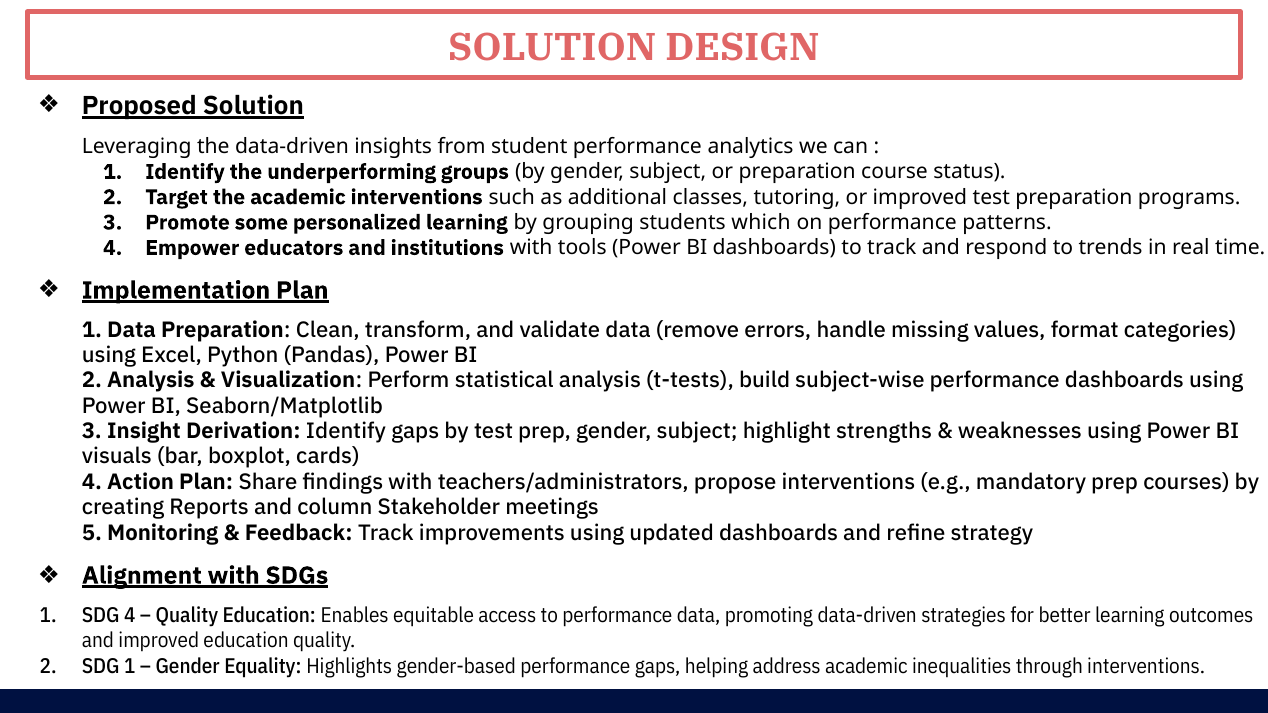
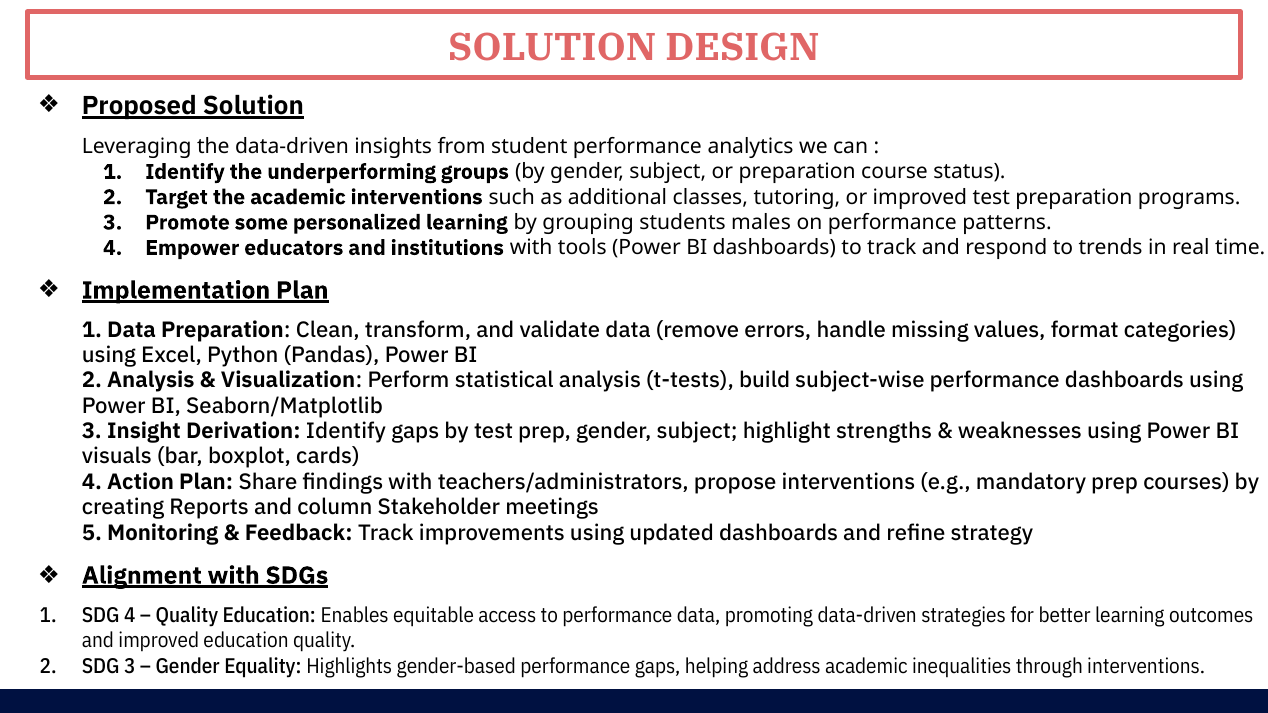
which: which -> males (761, 223)
SDG 1: 1 -> 3 (130, 666)
